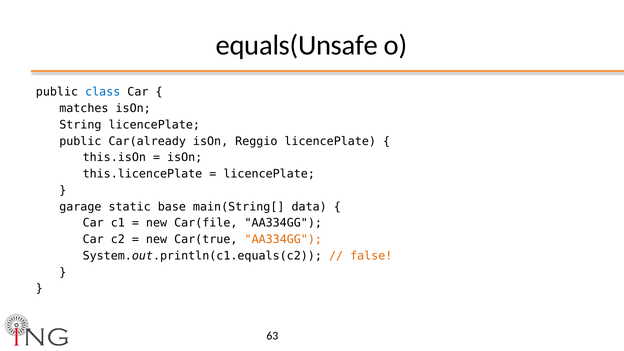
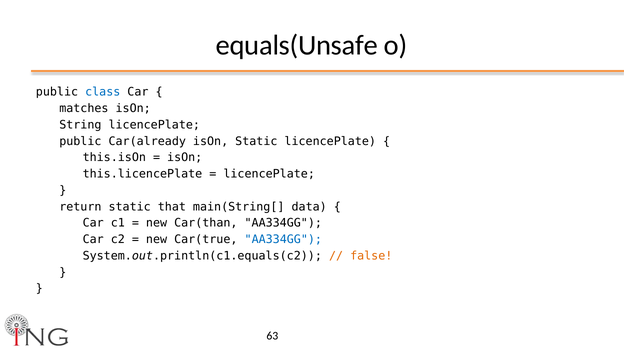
isOn Reggio: Reggio -> Static (256, 141)
garage: garage -> return (80, 207)
base: base -> that (172, 207)
Car(file: Car(file -> Car(than (206, 223)
AA334GG colour: orange -> blue (283, 239)
